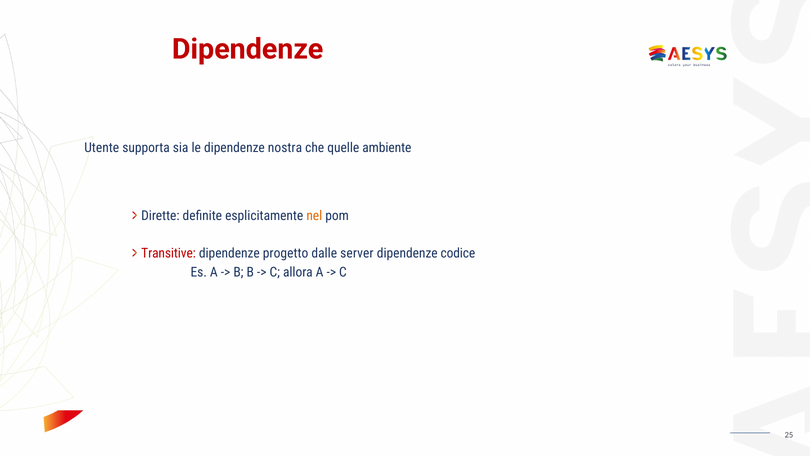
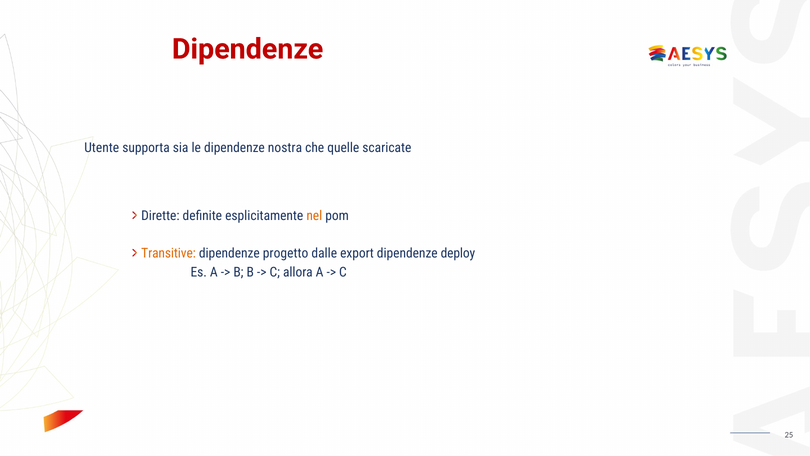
ambiente: ambiente -> scaricate (387, 148)
Transitive colour: red -> orange (169, 253)
server: server -> export (357, 253)
codice: codice -> deploy (458, 253)
